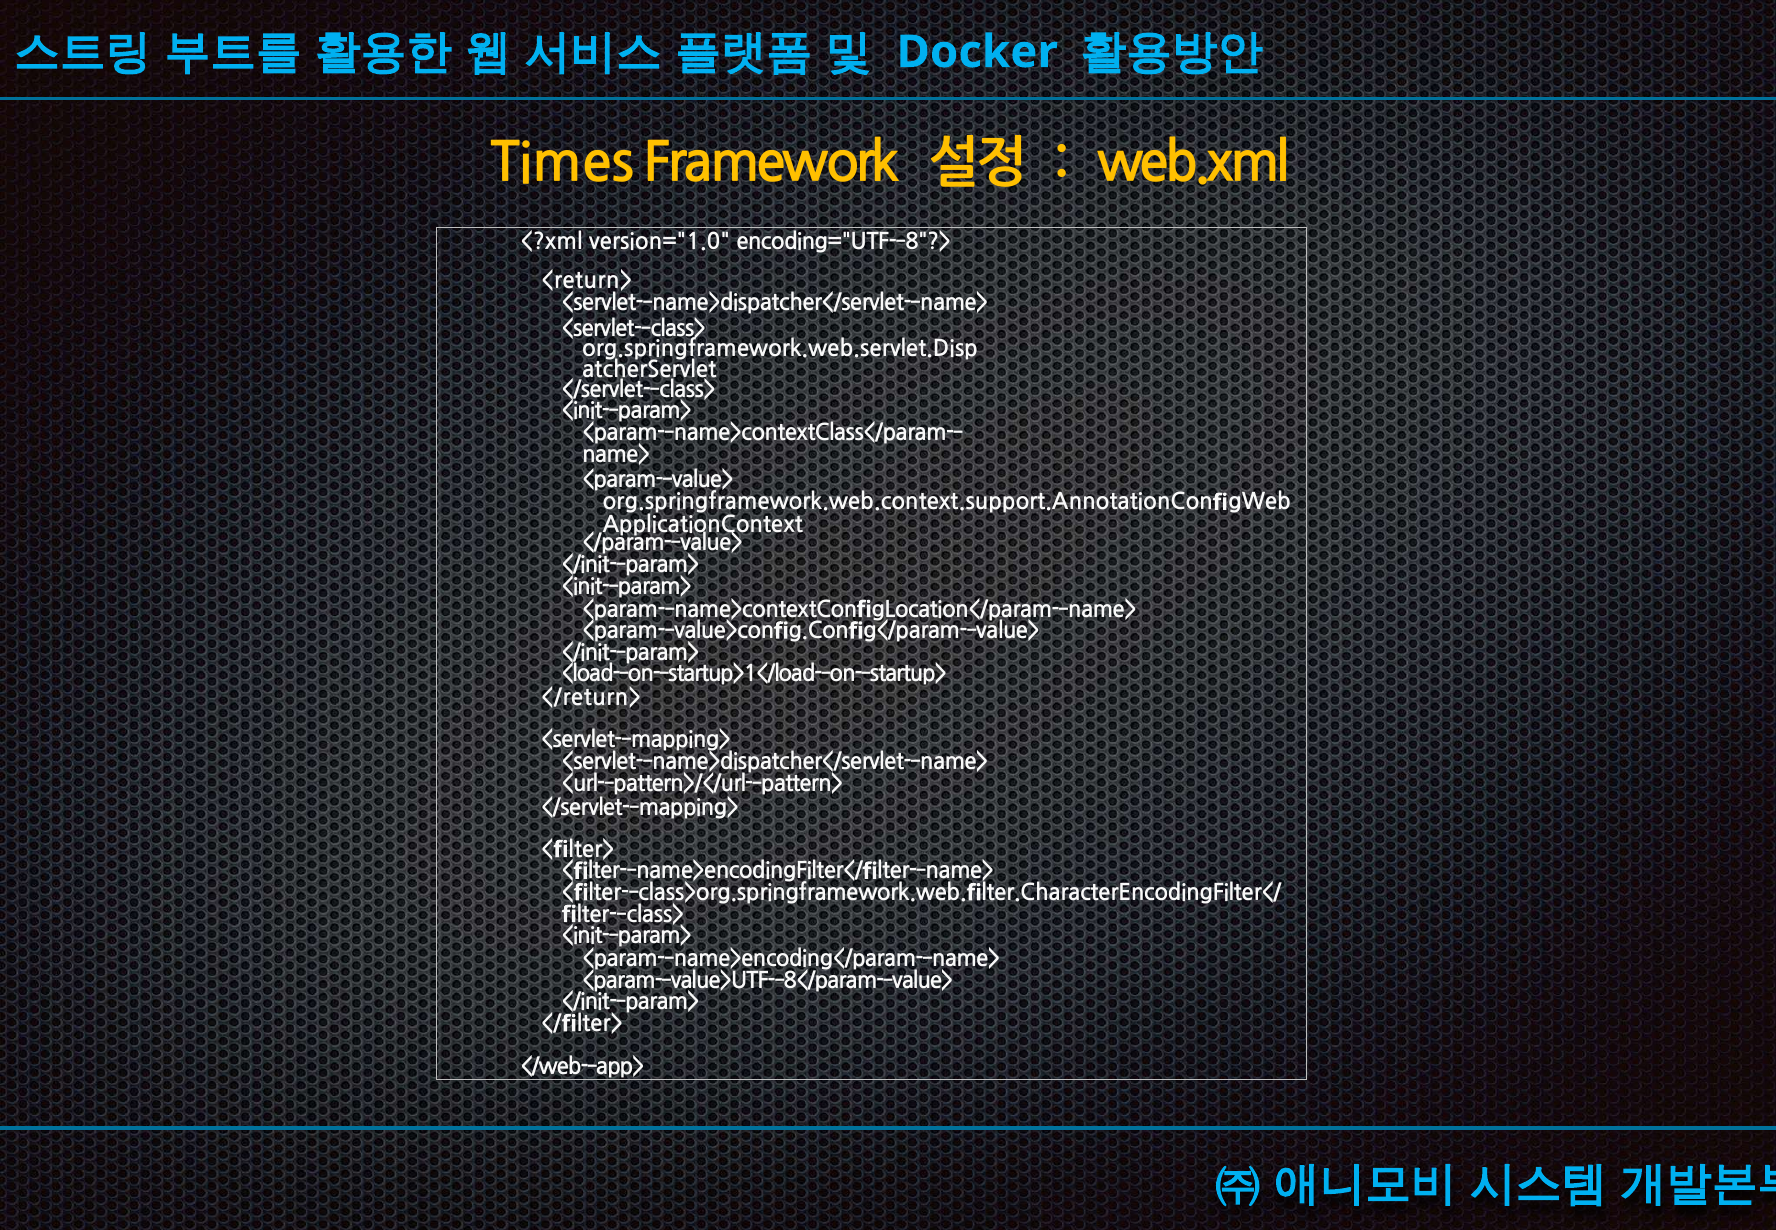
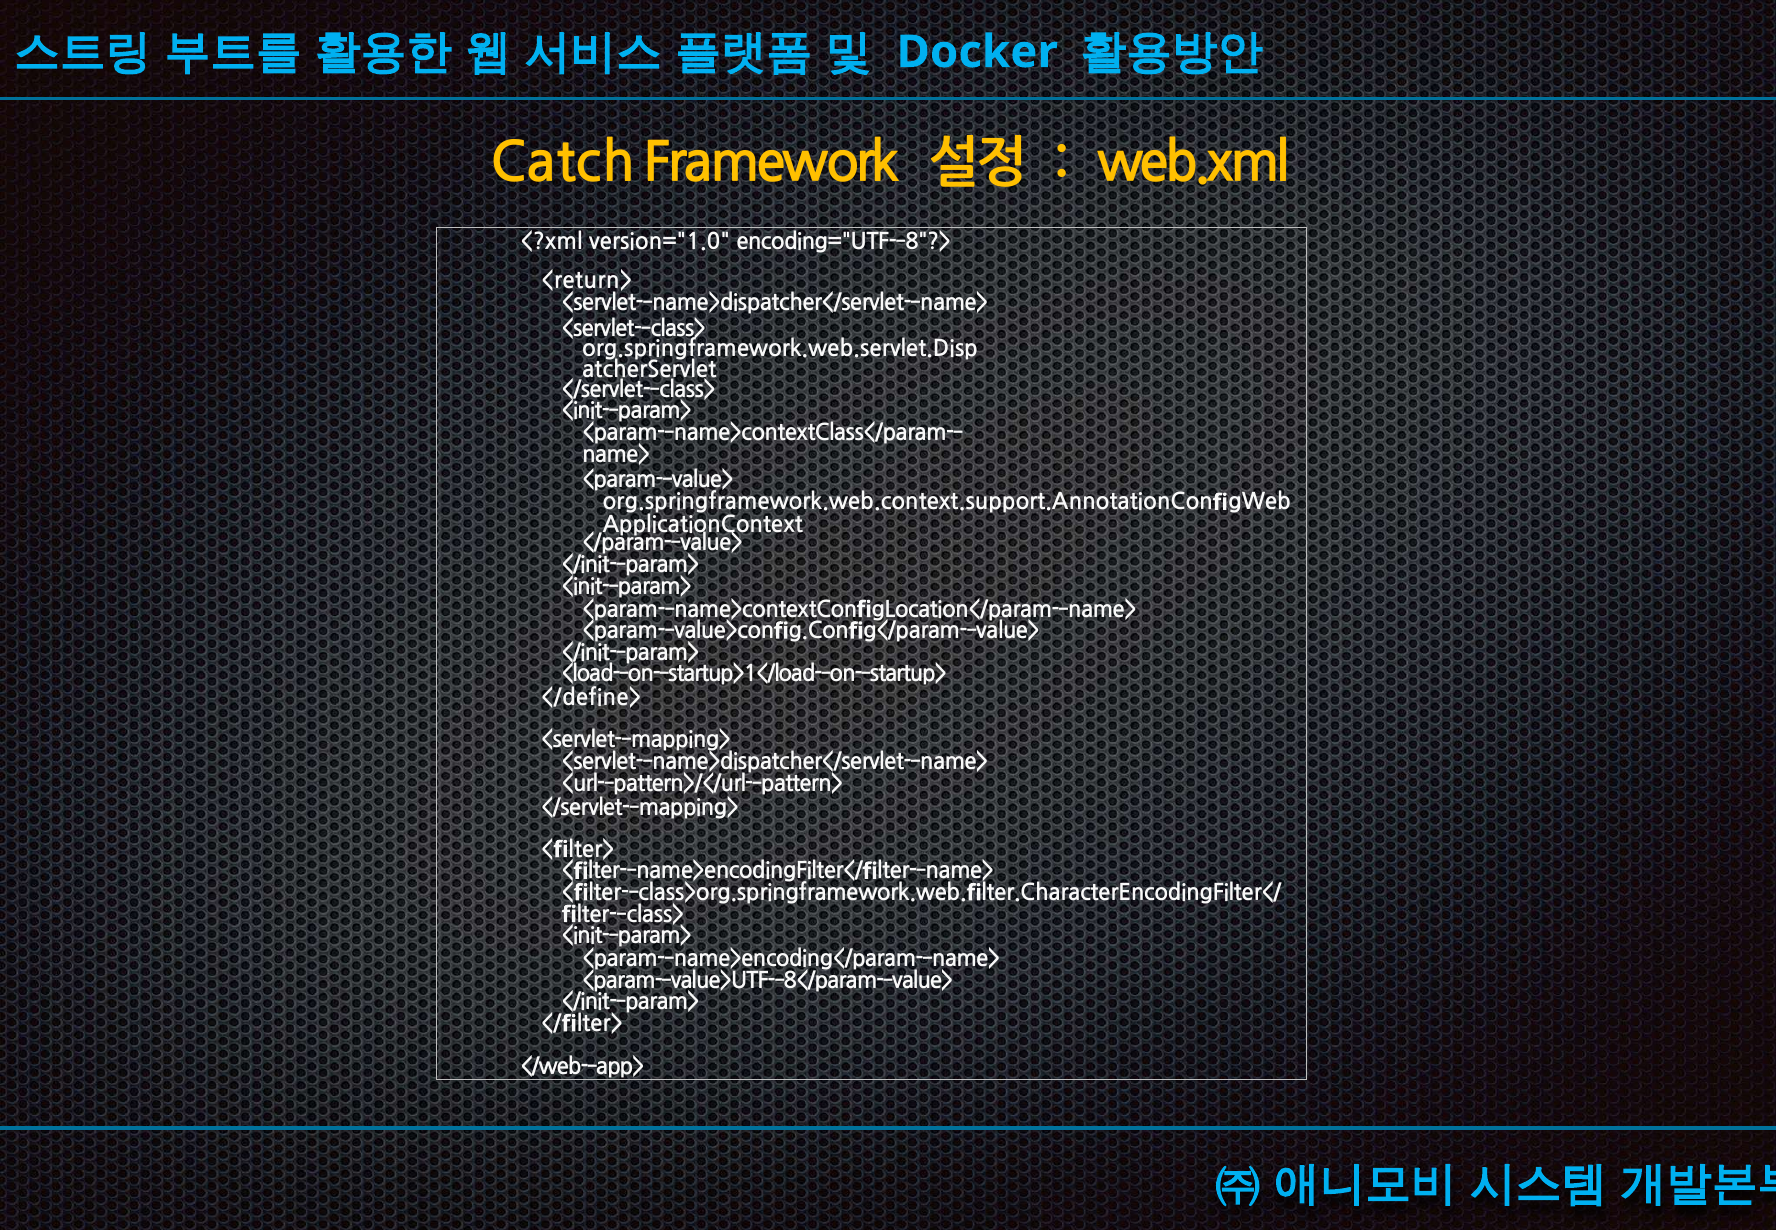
Times: Times -> Catch (563, 164)
</return>: </return> -> </define> (591, 698)
